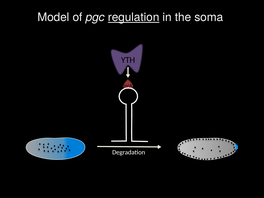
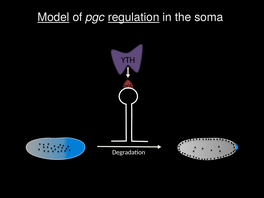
Model underline: none -> present (53, 17)
